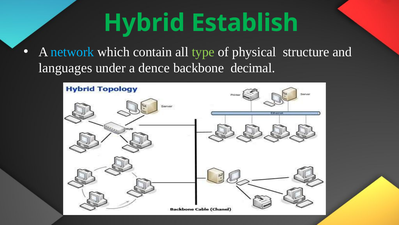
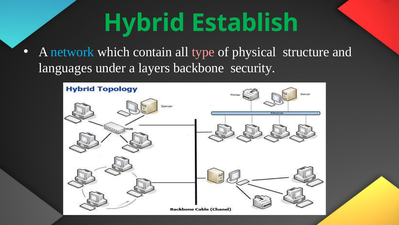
type colour: light green -> pink (203, 52)
dence: dence -> layers (154, 68)
decimal: decimal -> security (253, 68)
